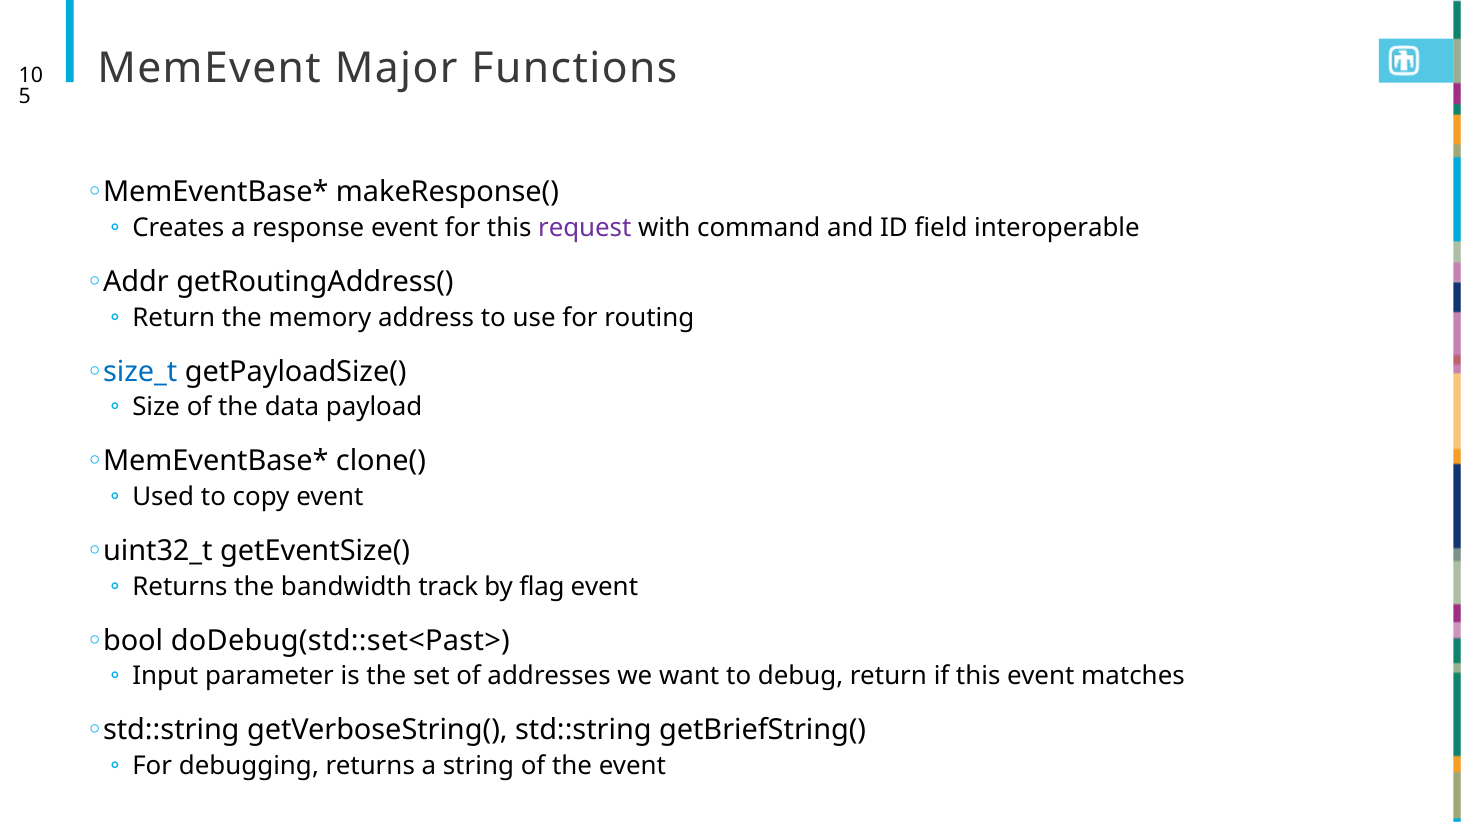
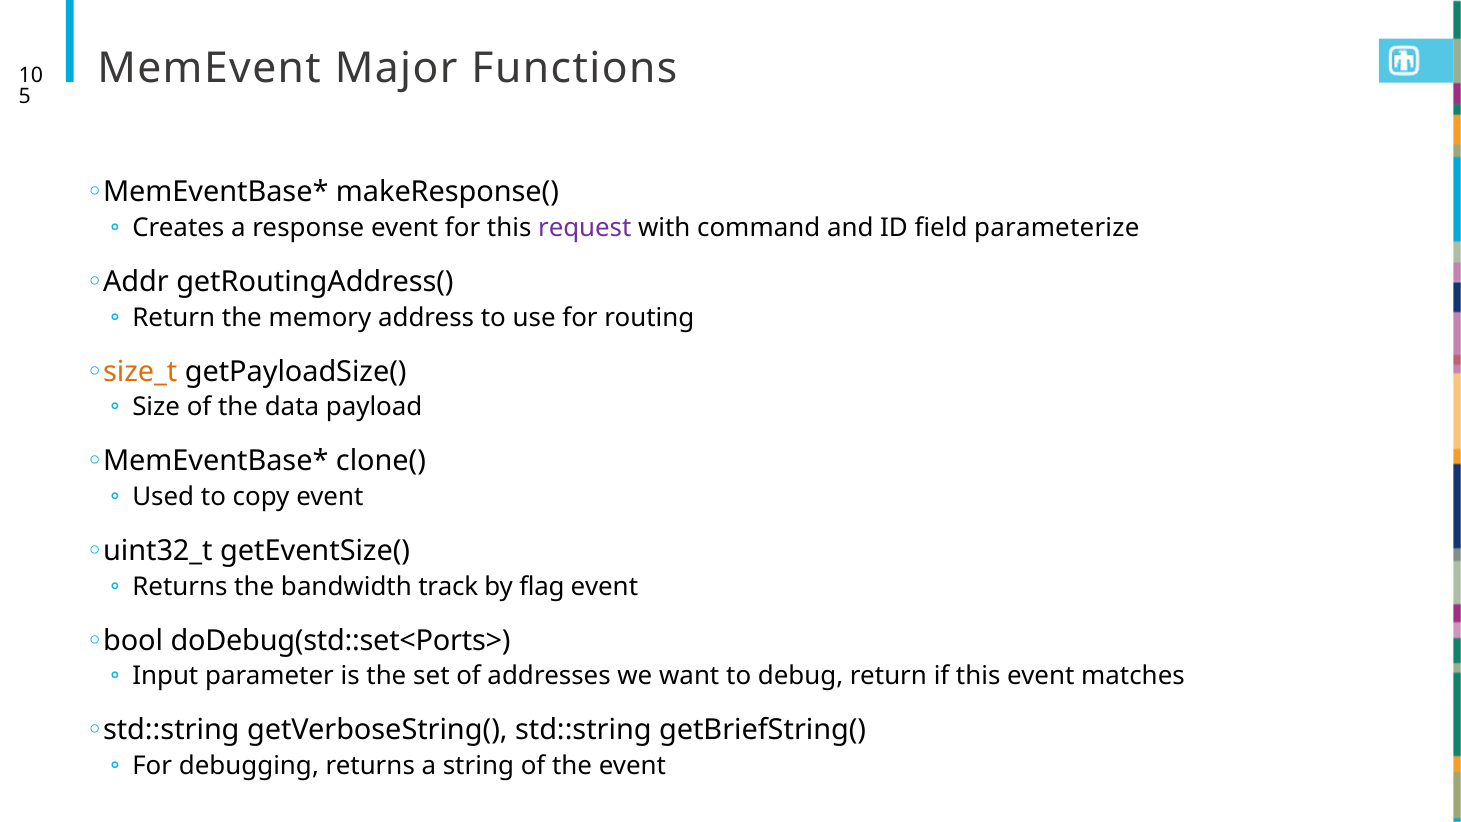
interoperable: interoperable -> parameterize (1057, 228)
size_t colour: blue -> orange (140, 371)
doDebug(std::set<Past>: doDebug(std::set<Past> -> doDebug(std::set<Ports> (341, 640)
